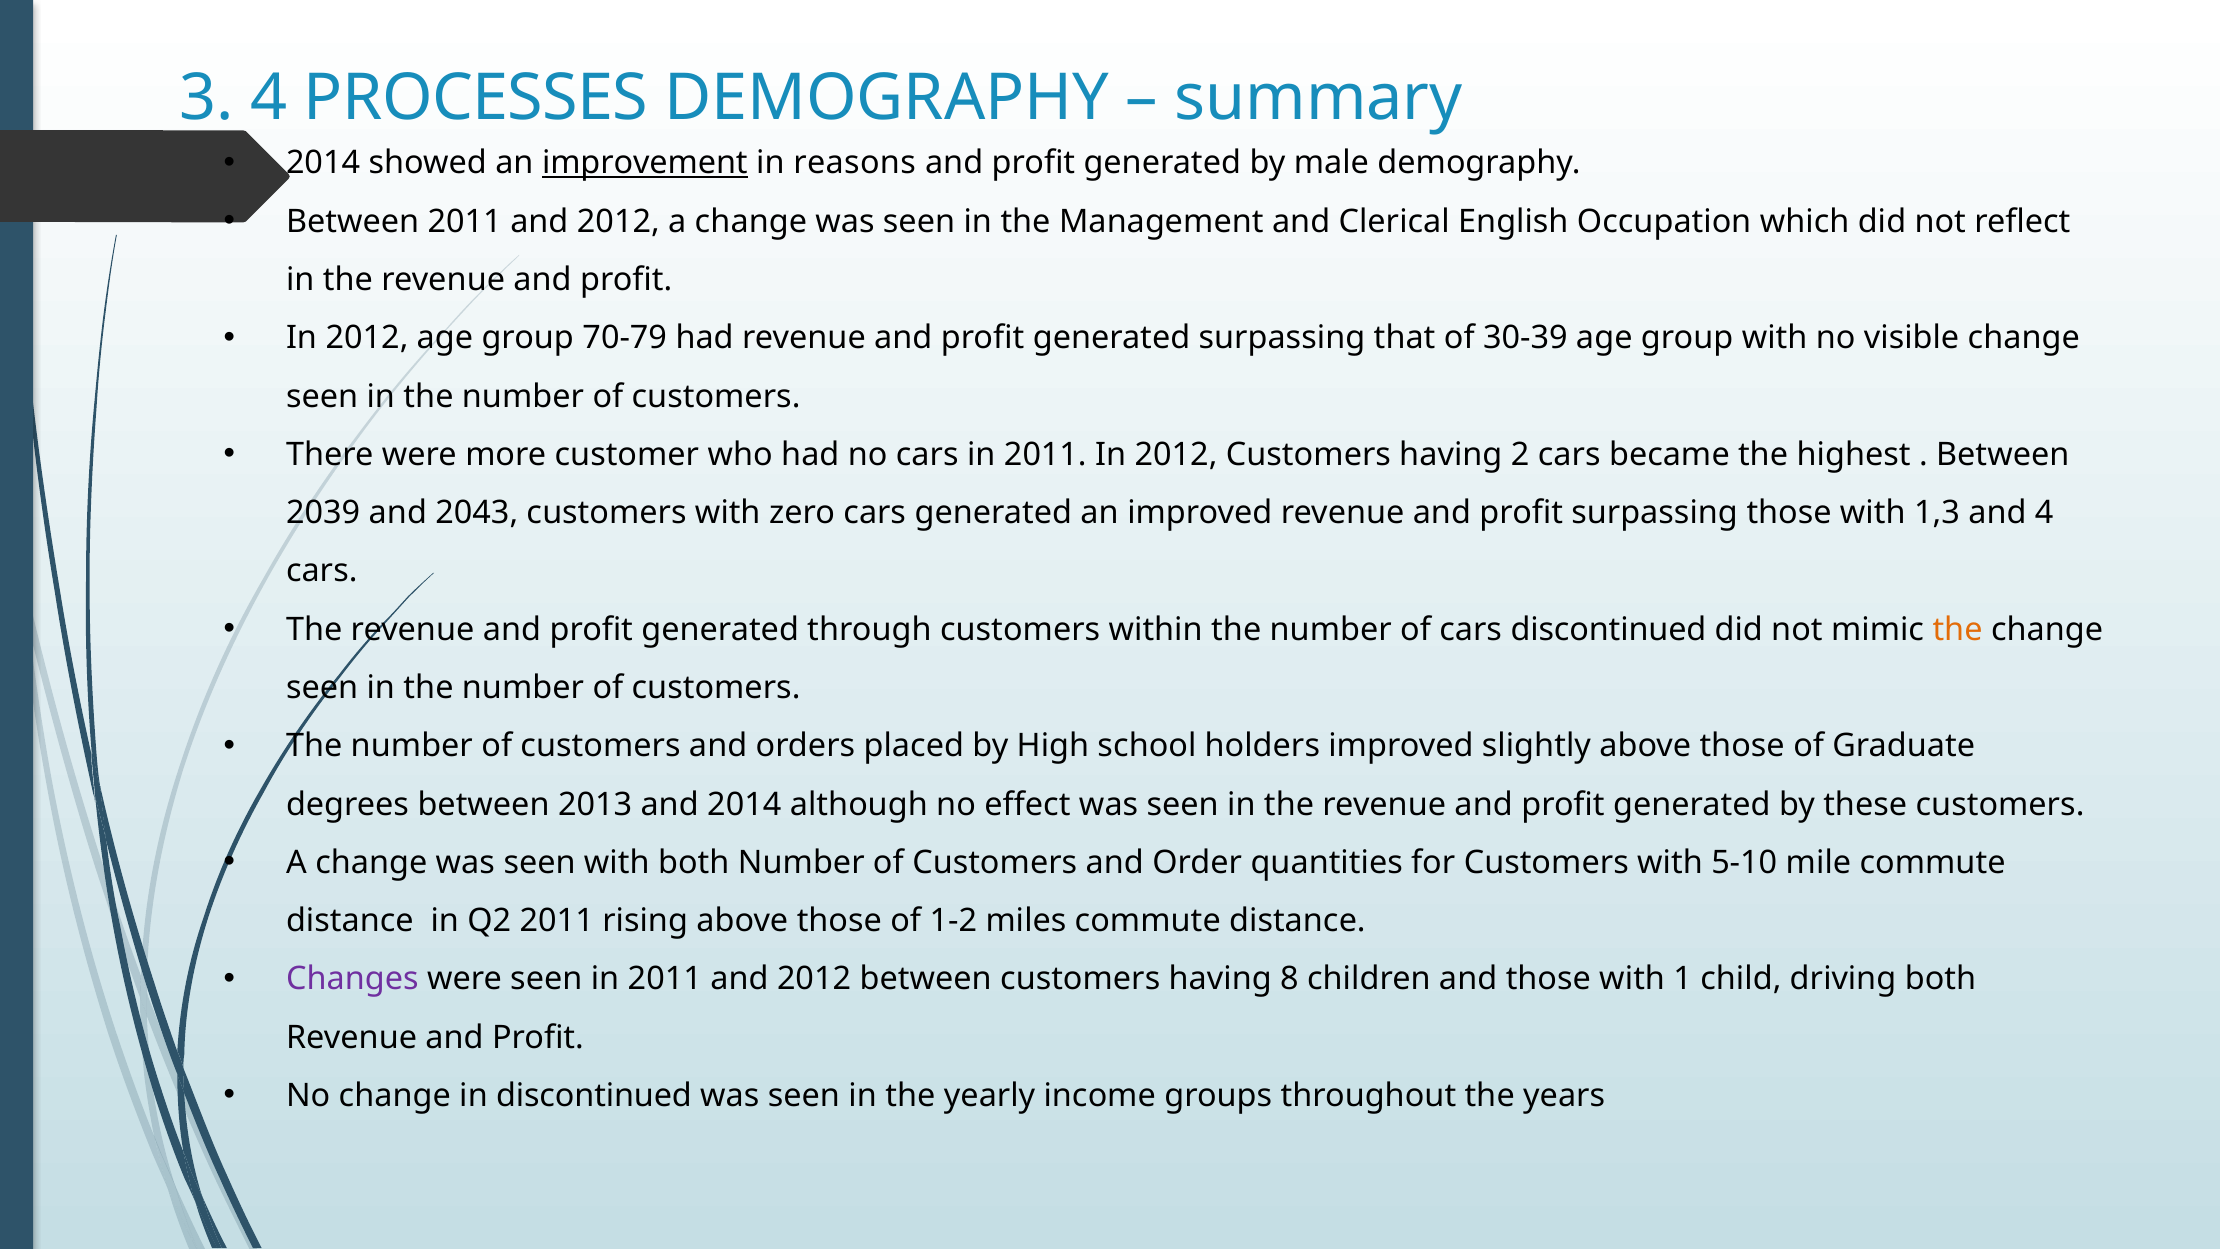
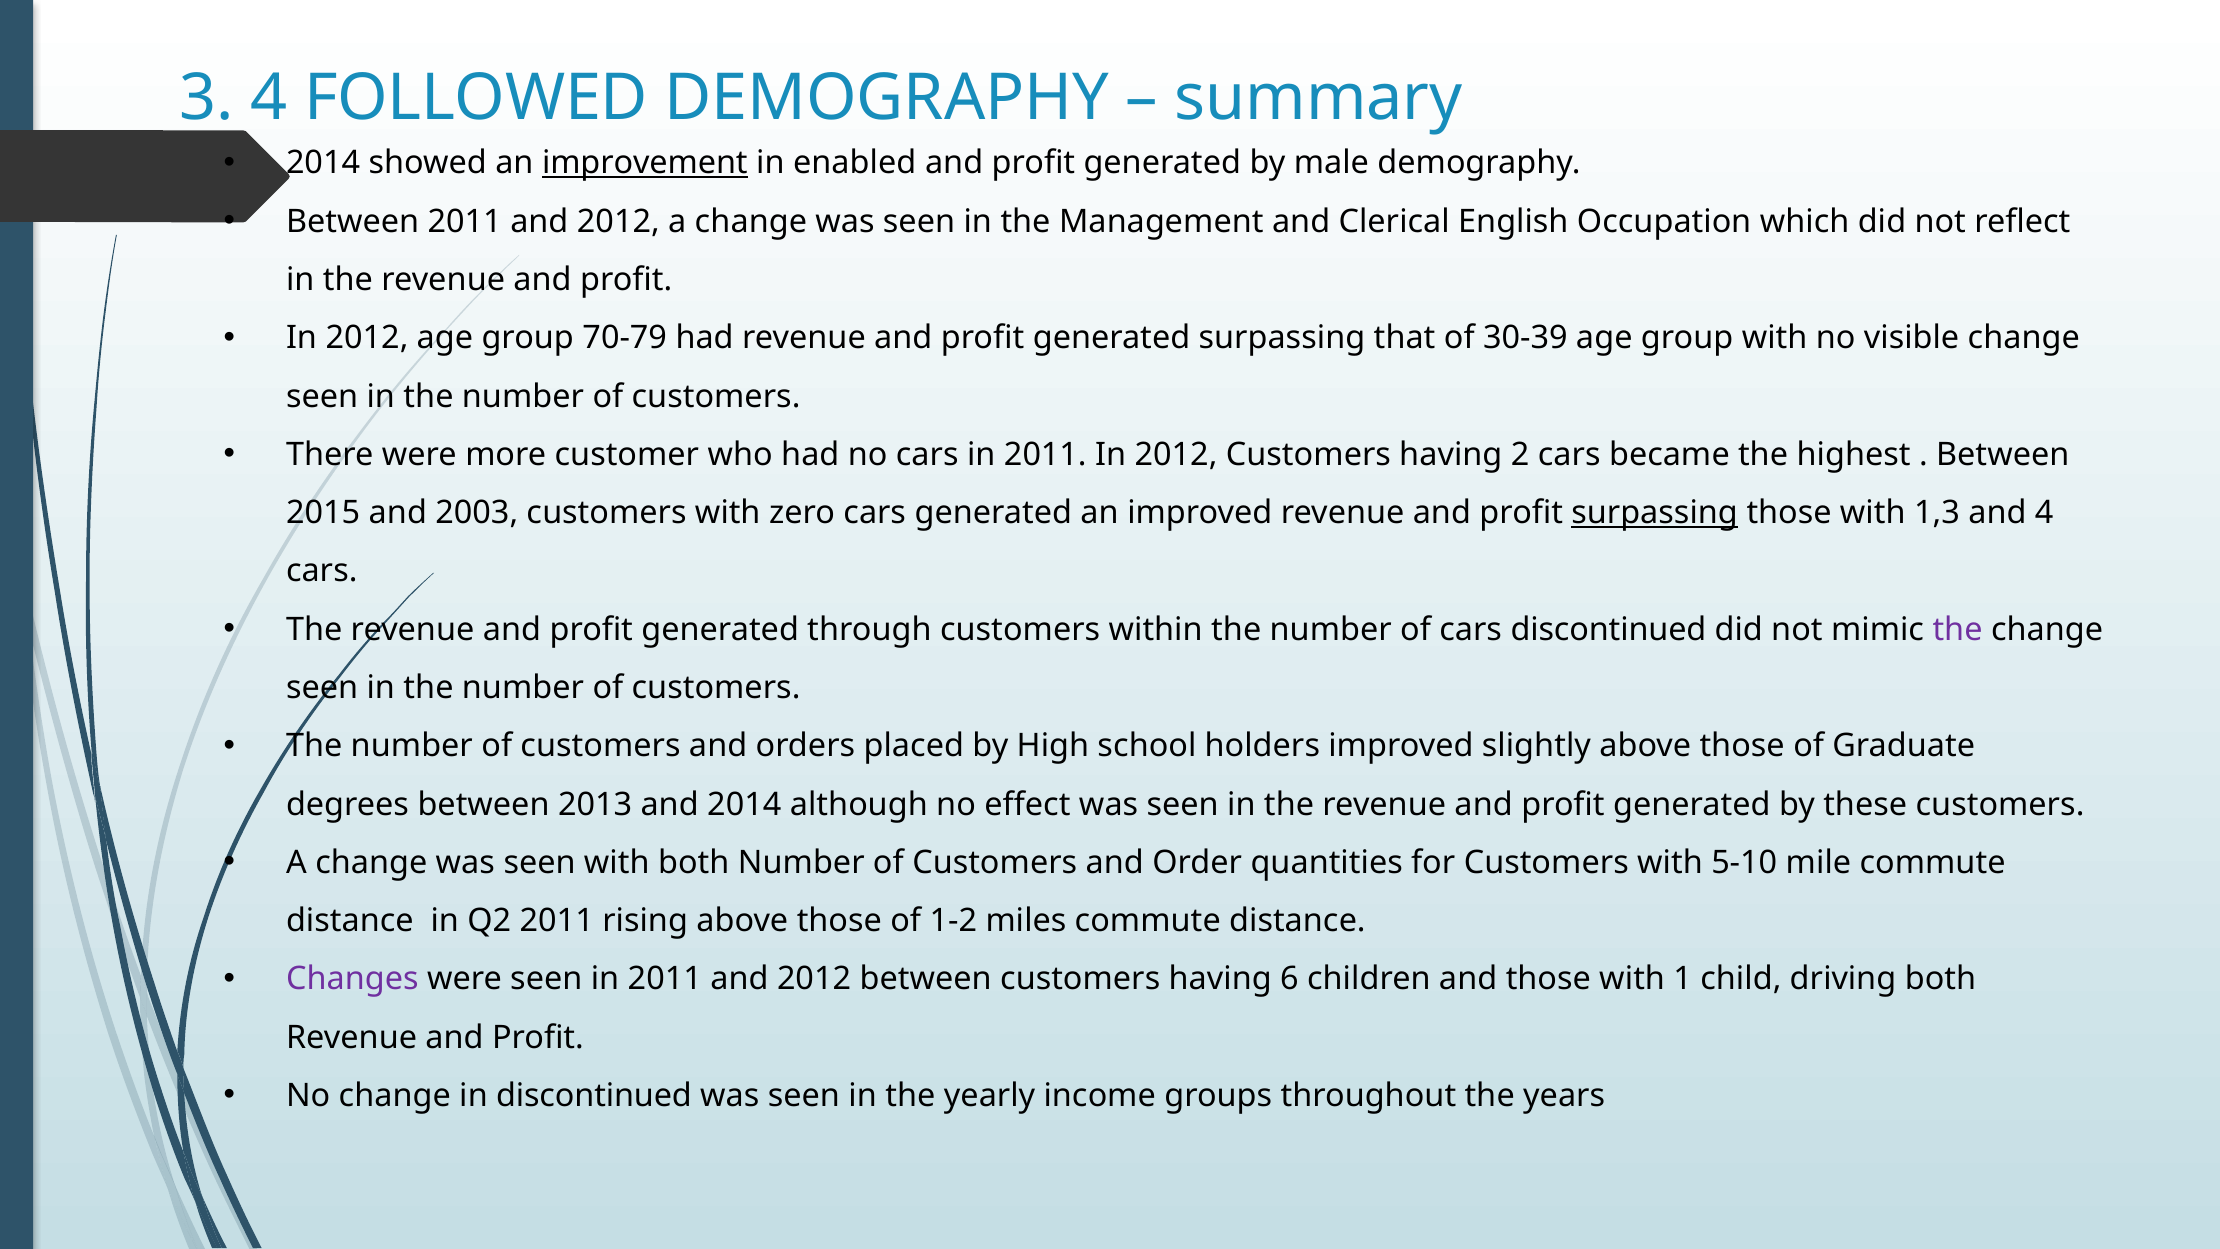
PROCESSES: PROCESSES -> FOLLOWED (476, 98)
reasons: reasons -> enabled (855, 163)
2039: 2039 -> 2015 (323, 513)
2043: 2043 -> 2003 (477, 513)
surpassing underline: none -> present (1655, 513)
the colour: orange -> purple (1958, 629)
8: 8 -> 6 (1289, 979)
